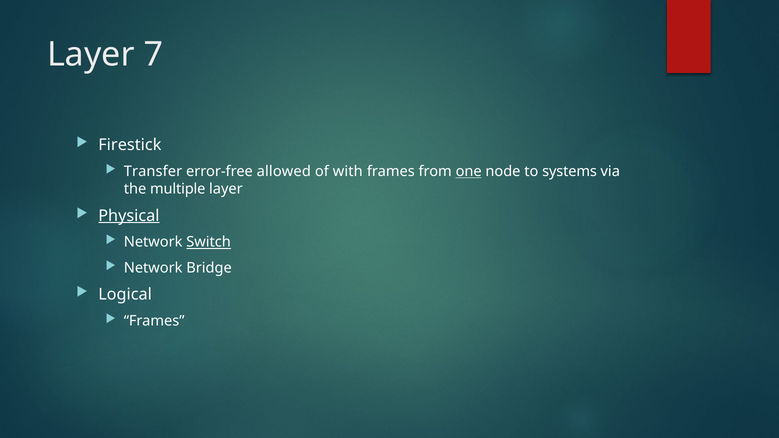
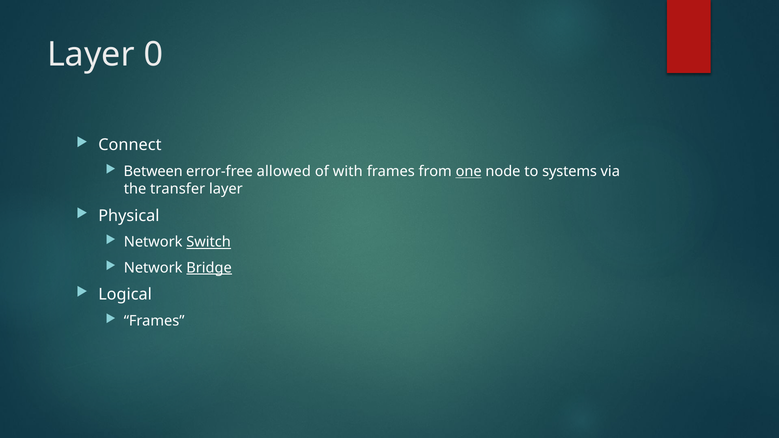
7: 7 -> 0 (153, 55)
Firestick: Firestick -> Connect (130, 145)
Transfer: Transfer -> Between (153, 171)
multiple: multiple -> transfer (178, 189)
Physical underline: present -> none (129, 216)
Bridge underline: none -> present (209, 268)
